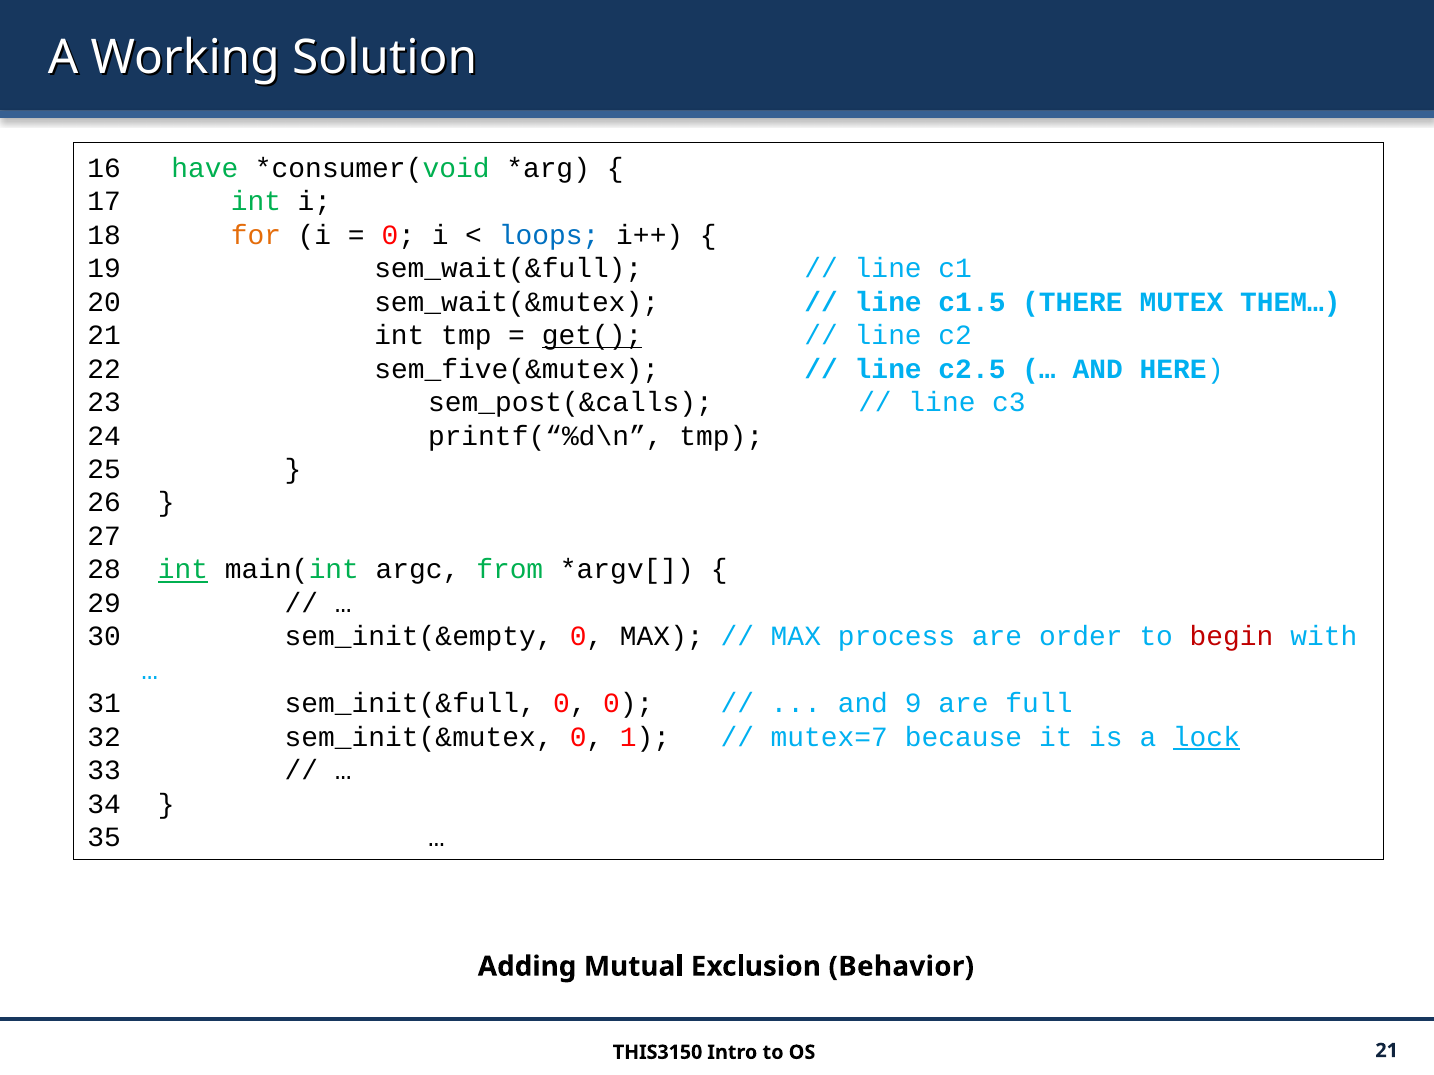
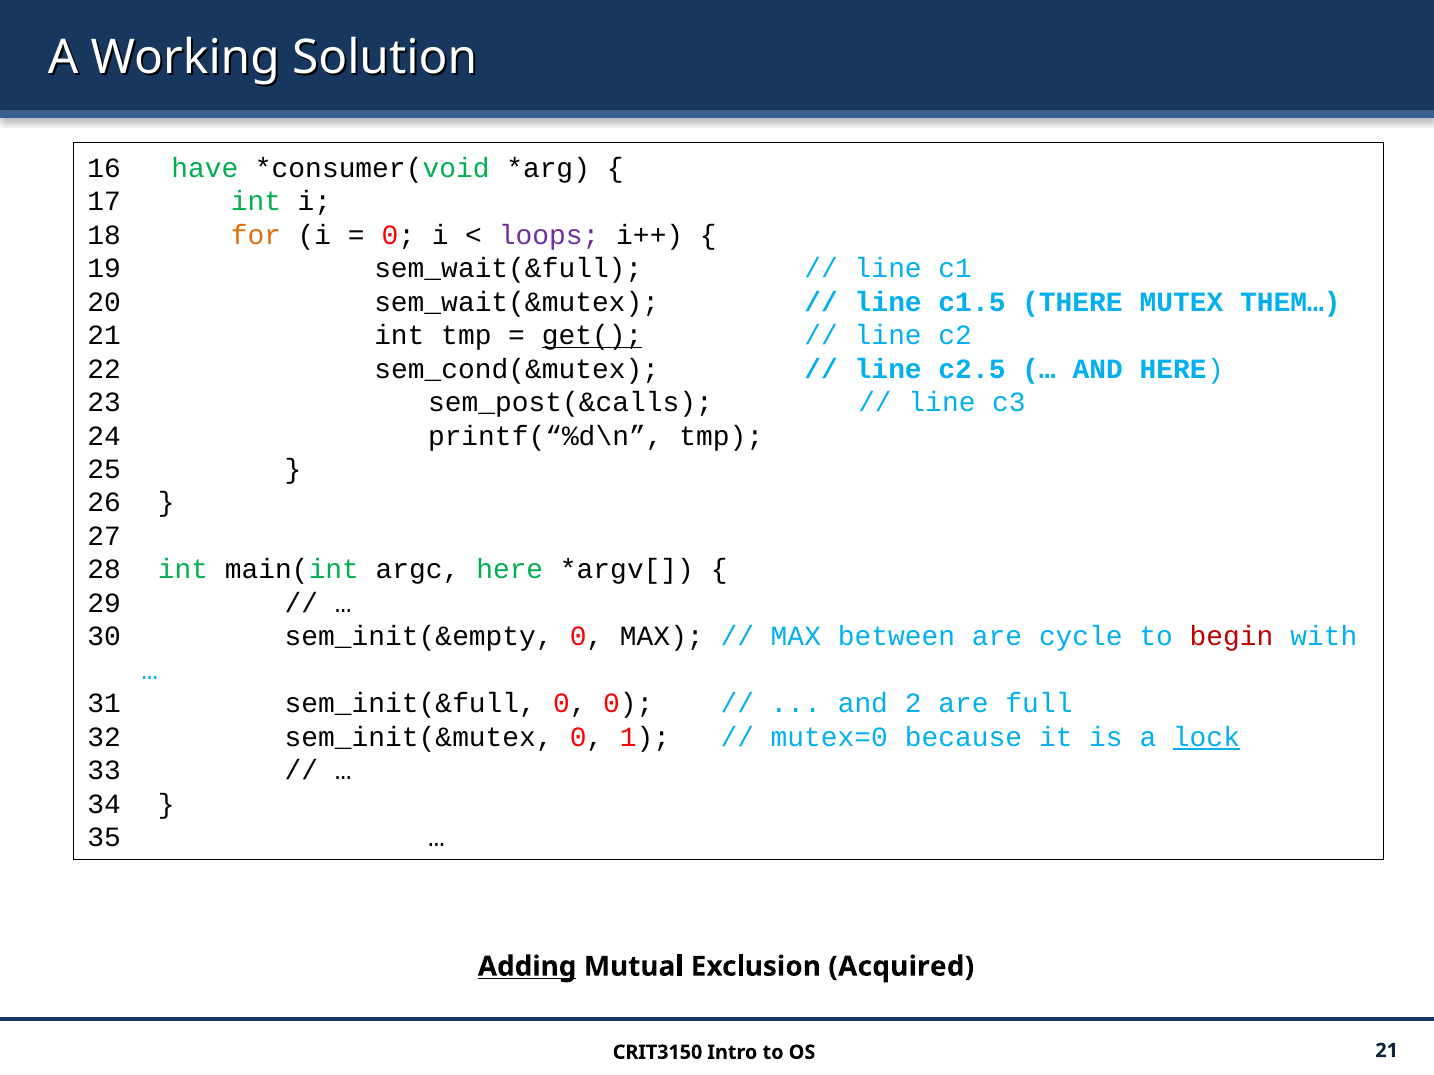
loops colour: blue -> purple (549, 235)
sem_five(&mutex: sem_five(&mutex -> sem_cond(&mutex (517, 369)
int underline: present -> none (183, 570)
argc from: from -> here (510, 570)
process: process -> between (896, 637)
order: order -> cycle (1081, 637)
9: 9 -> 2 (913, 704)
mutex=7: mutex=7 -> mutex=0 (829, 737)
Adding underline: none -> present (527, 967)
Behavior: Behavior -> Acquired (901, 967)
THIS3150: THIS3150 -> CRIT3150 (658, 1053)
